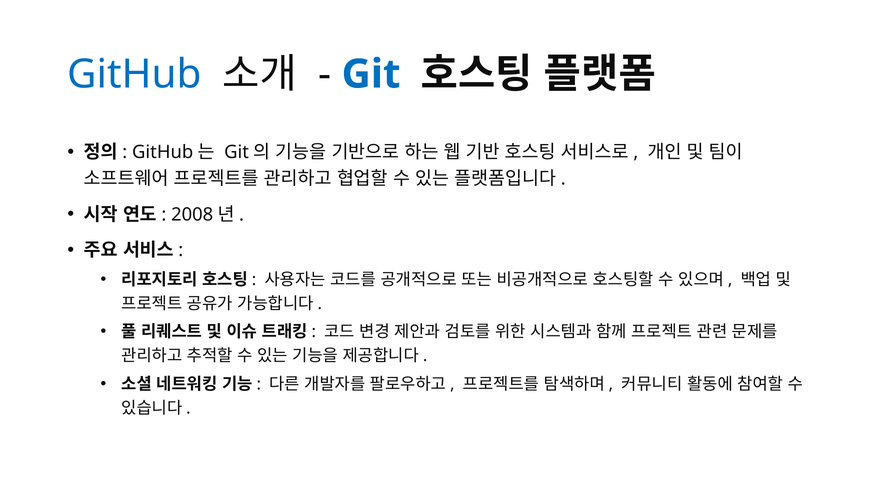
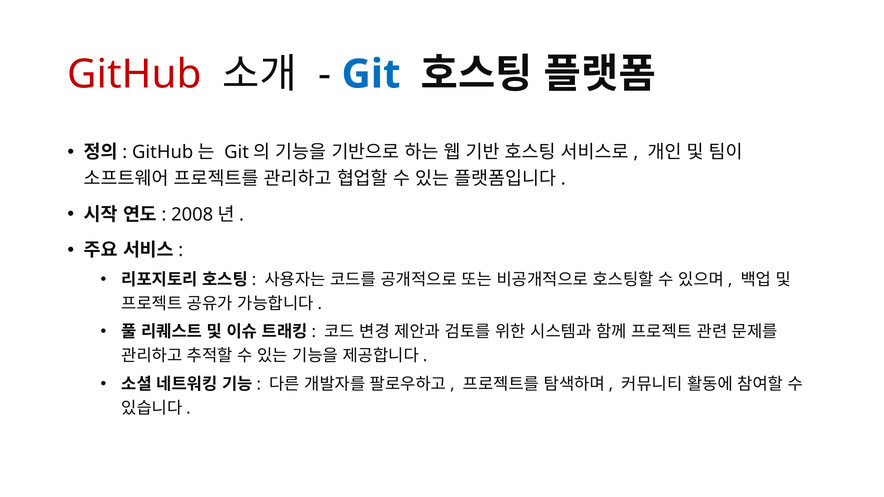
GitHub colour: blue -> red (135, 74)
